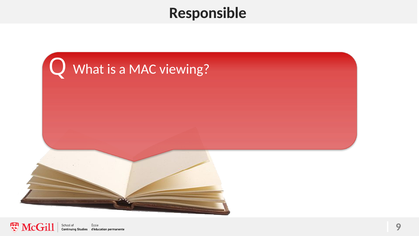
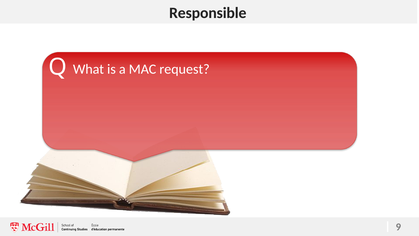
viewing: viewing -> request (185, 69)
